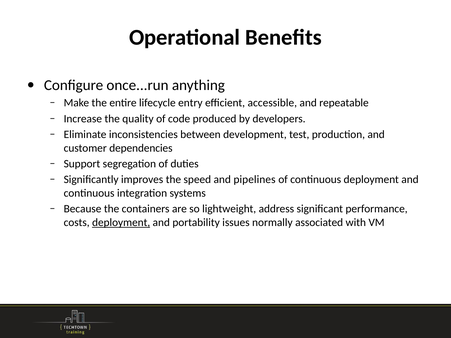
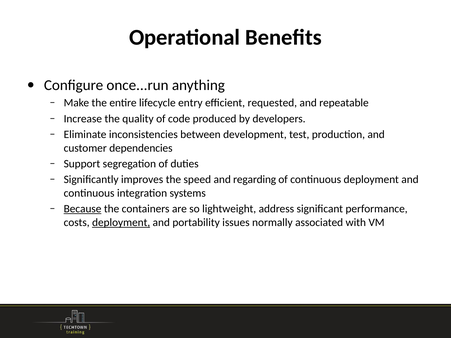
accessible: accessible -> requested (272, 103)
pipelines: pipelines -> regarding (255, 180)
Because underline: none -> present (83, 209)
